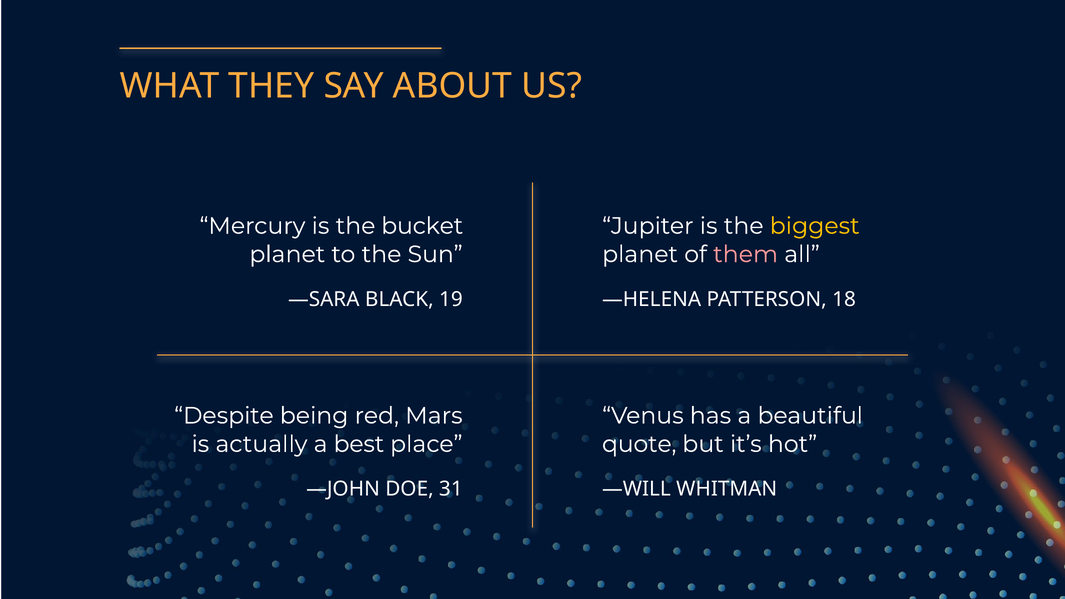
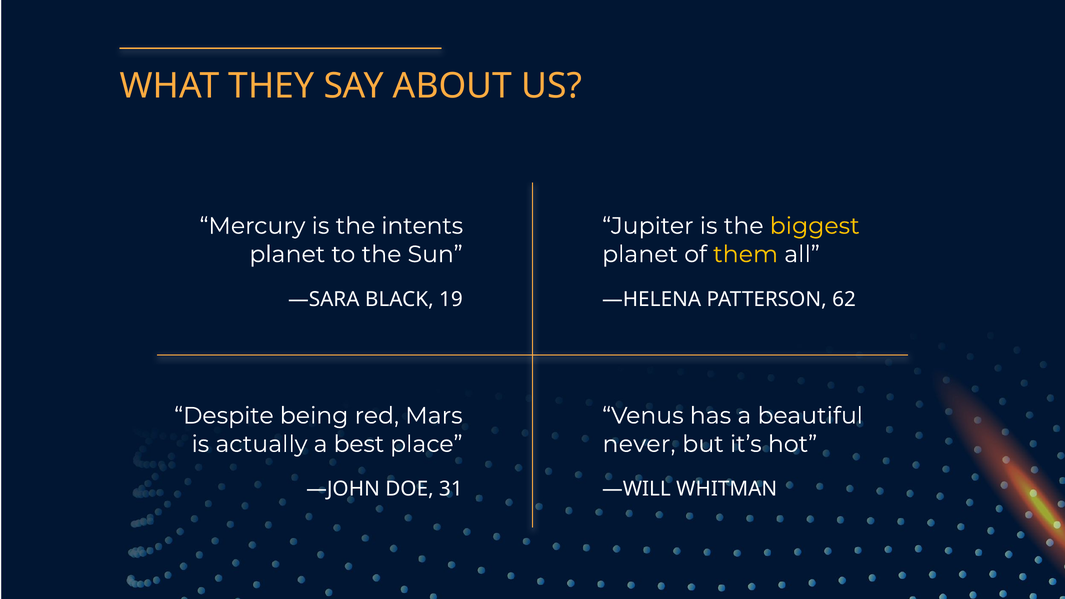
bucket: bucket -> intents (422, 226)
them colour: pink -> yellow (746, 254)
18: 18 -> 62 (844, 299)
quote: quote -> never (639, 444)
